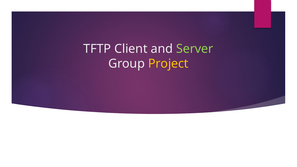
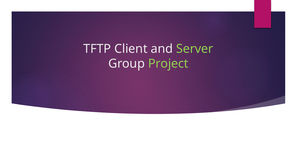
Project colour: yellow -> light green (168, 64)
